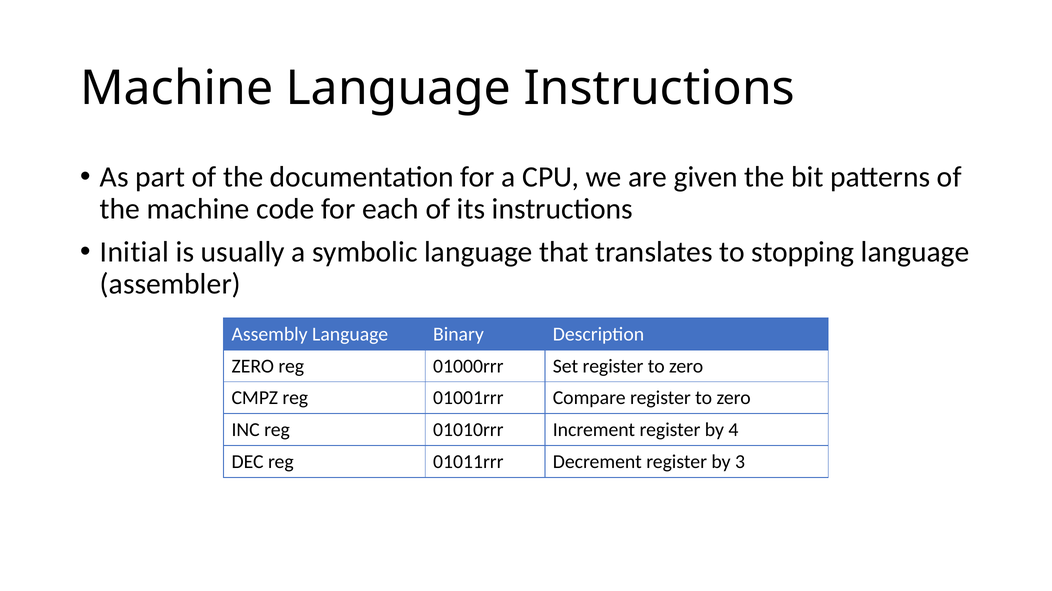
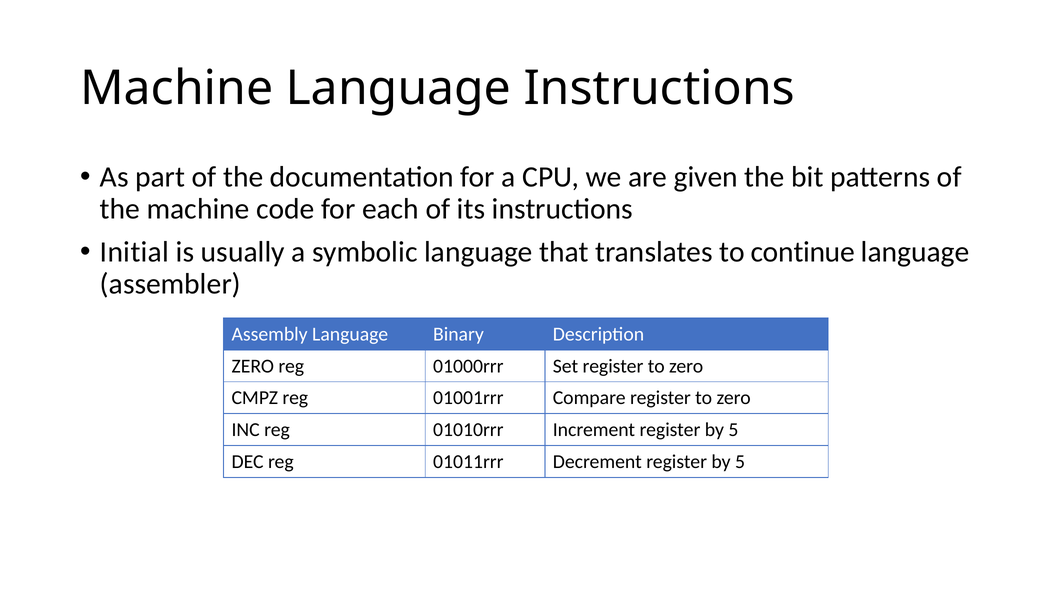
stopping: stopping -> continue (803, 252)
Increment register by 4: 4 -> 5 (733, 430)
Decrement register by 3: 3 -> 5 (740, 462)
